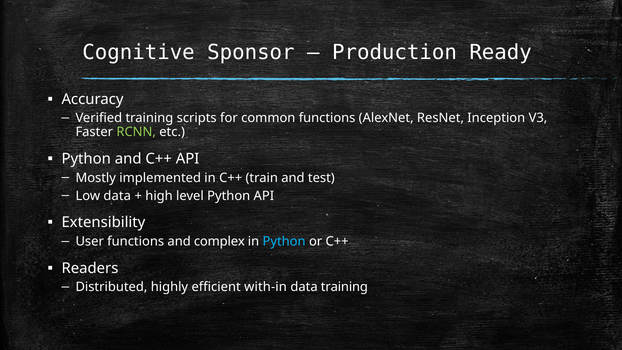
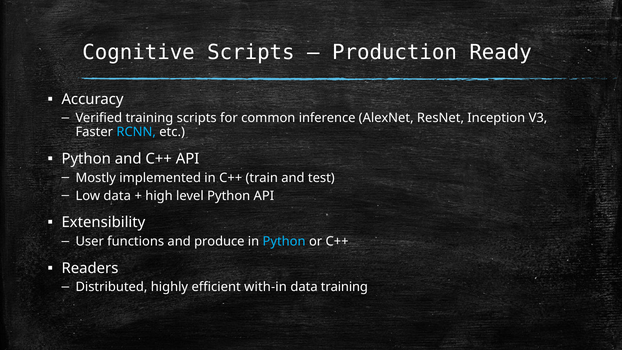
Cognitive Sponsor: Sponsor -> Scripts (251, 52)
common functions: functions -> inference (327, 118)
RCNN colour: light green -> light blue (136, 132)
complex: complex -> produce (219, 241)
